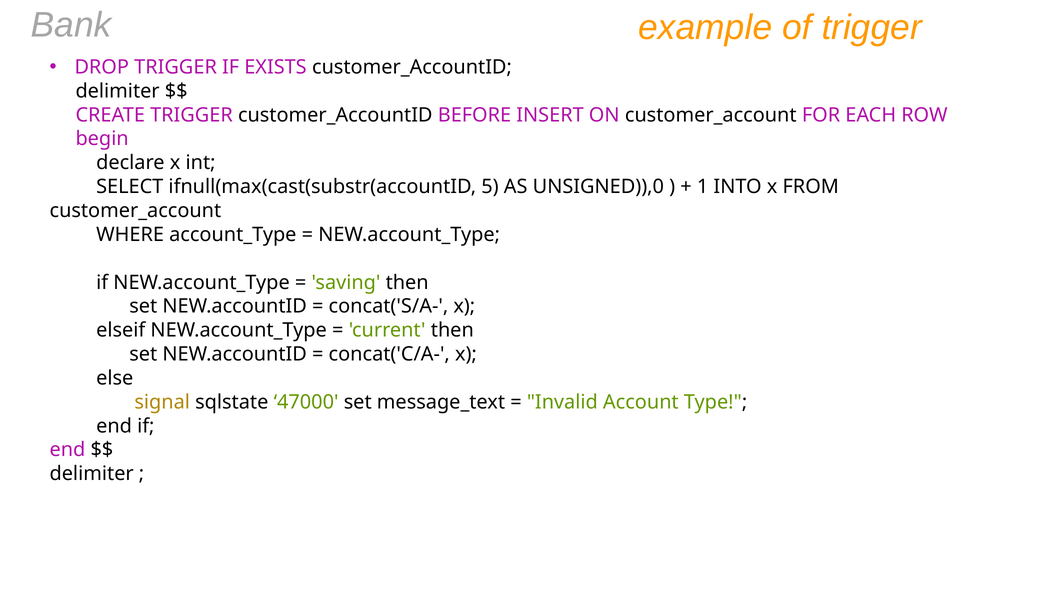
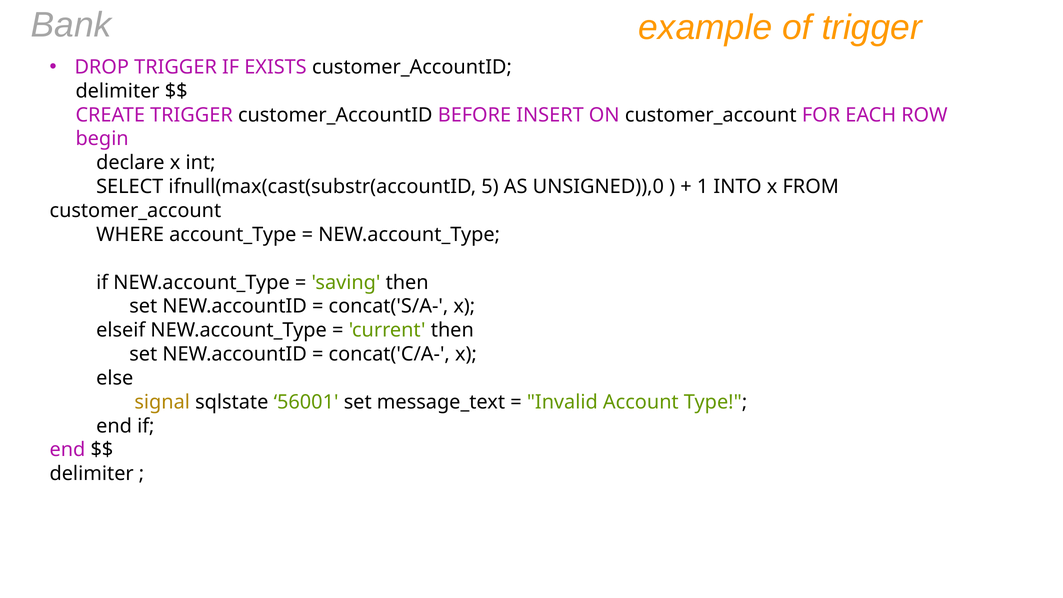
47000: 47000 -> 56001 (306, 402)
